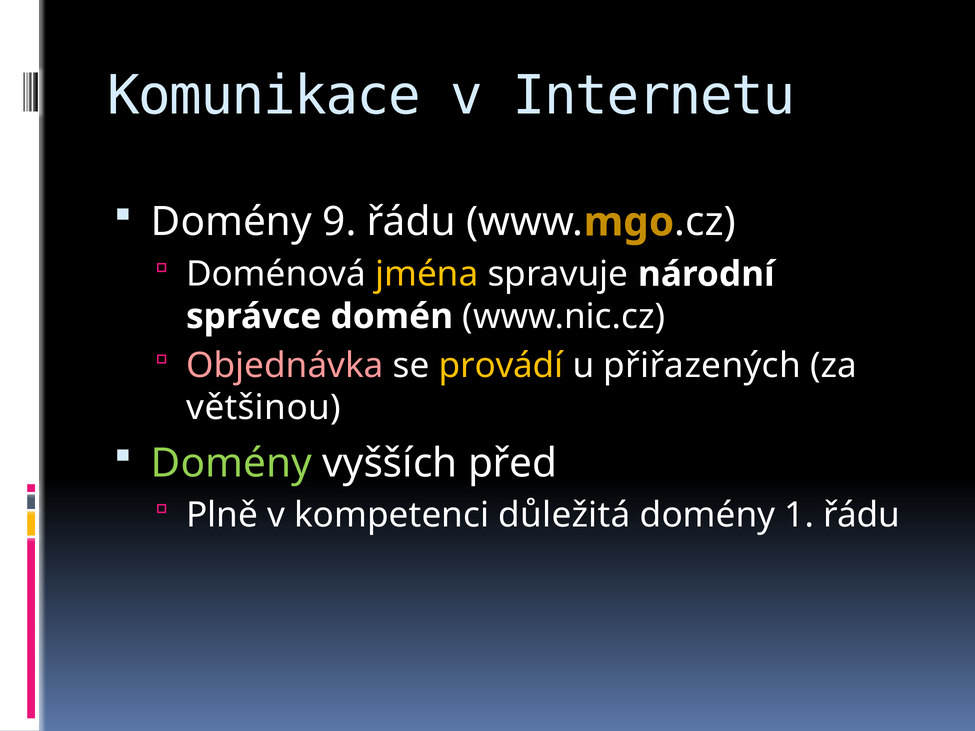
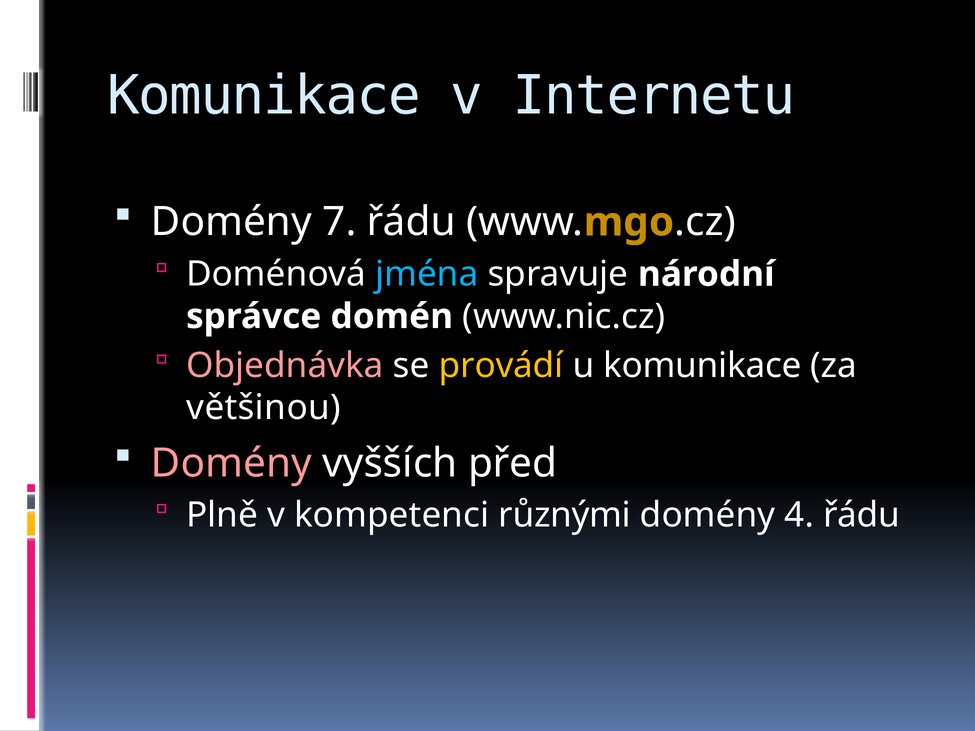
9: 9 -> 7 (339, 222)
jména colour: yellow -> light blue (427, 274)
u přiřazených: přiřazených -> komunikace (702, 366)
Domény colour: light green -> pink (231, 463)
důležitá: důležitá -> různými (565, 515)
1: 1 -> 4 (799, 515)
